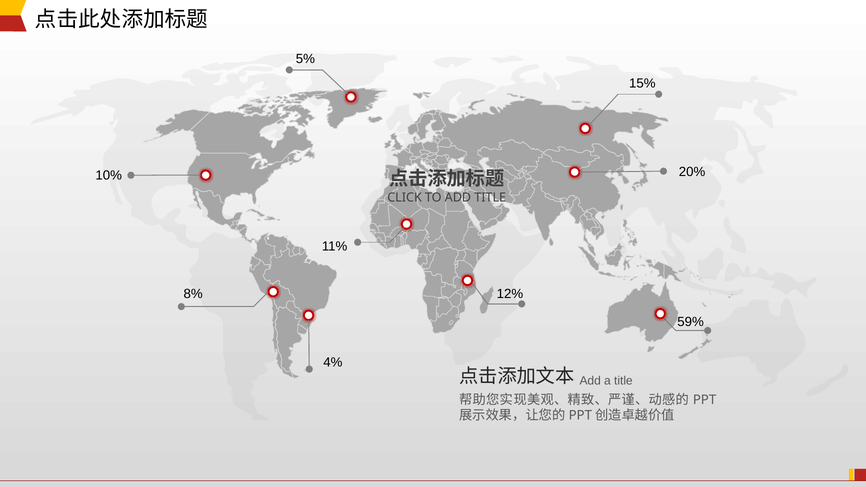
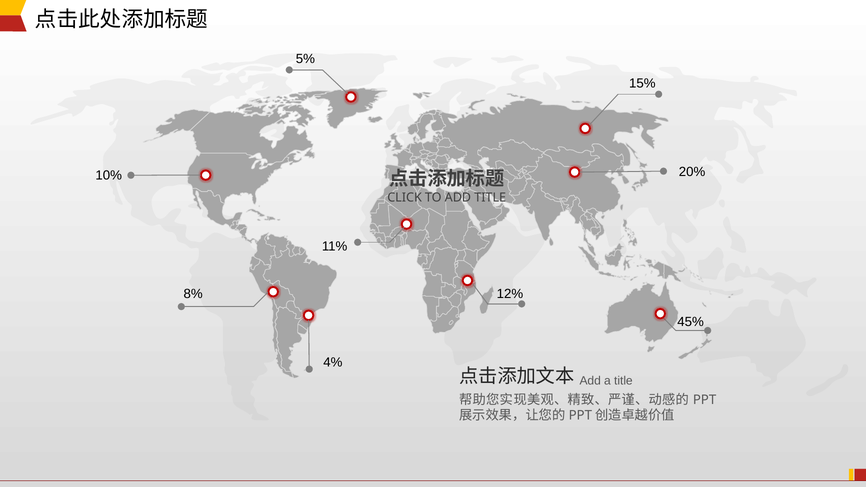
59%: 59% -> 45% (691, 322)
